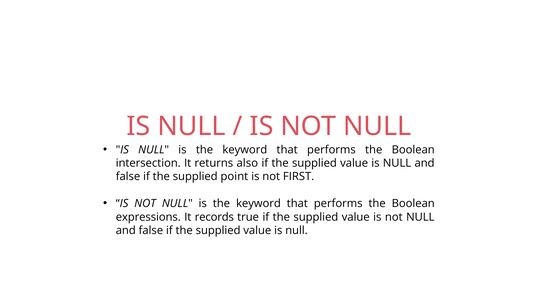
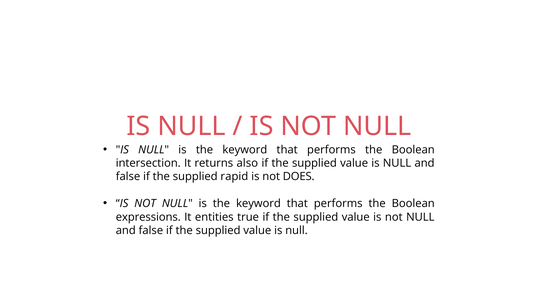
point: point -> rapid (234, 176)
FIRST: FIRST -> DOES (299, 176)
records: records -> entities (214, 217)
